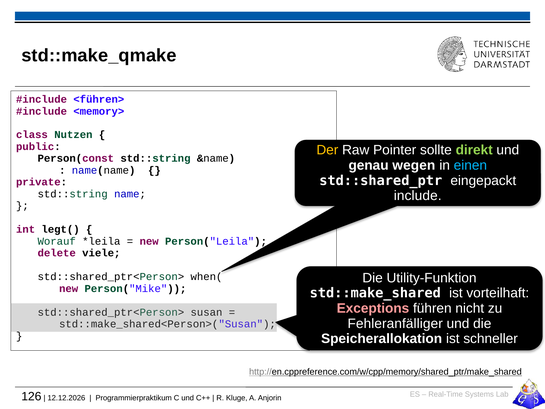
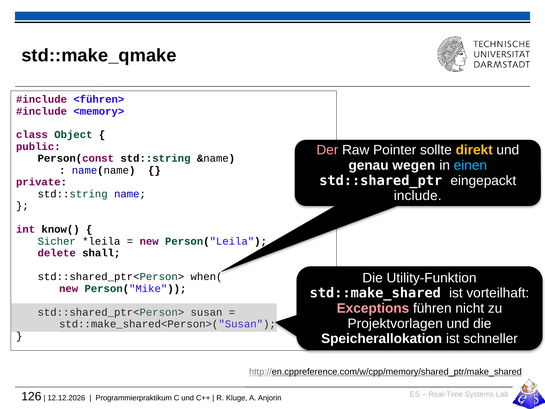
Nutzen: Nutzen -> Object (73, 135)
Der colour: yellow -> pink (327, 150)
direkt colour: light green -> yellow (474, 150)
legt(: legt( -> know( (61, 229)
Worauf: Worauf -> Sicher (57, 241)
viele: viele -> shall (101, 253)
Fehleranfälliger: Fehleranfälliger -> Projektvorlagen (395, 323)
